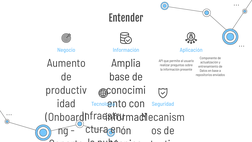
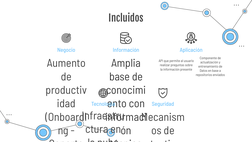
Entender: Entender -> Incluidos (126, 18)
